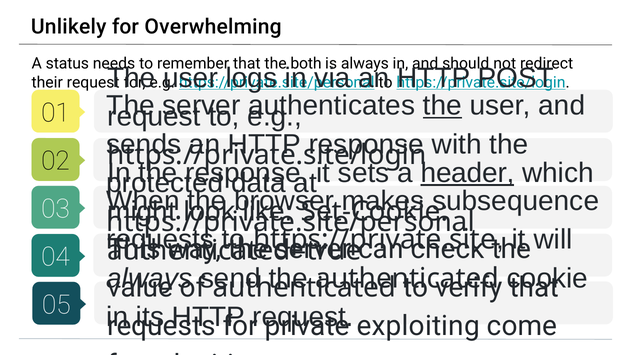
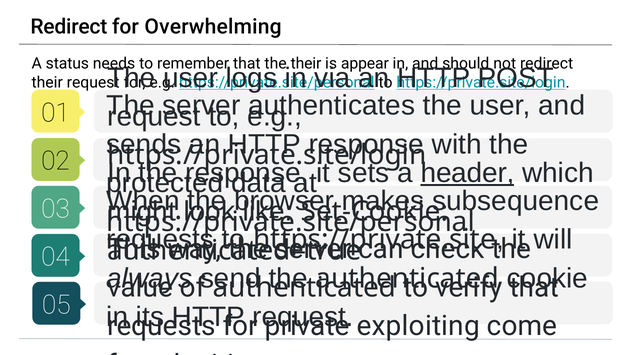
Unlikely: Unlikely -> Redirect (69, 27)
the both: both -> their (306, 64)
always: always -> appear (365, 64)
the underline: present -> none (442, 106)
